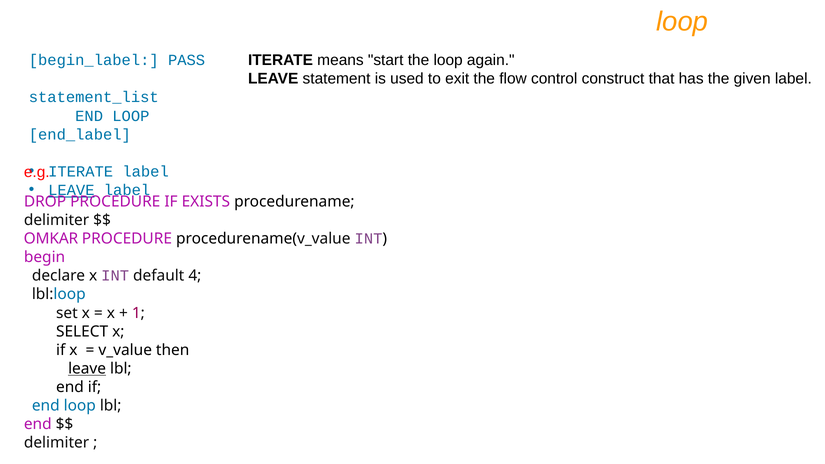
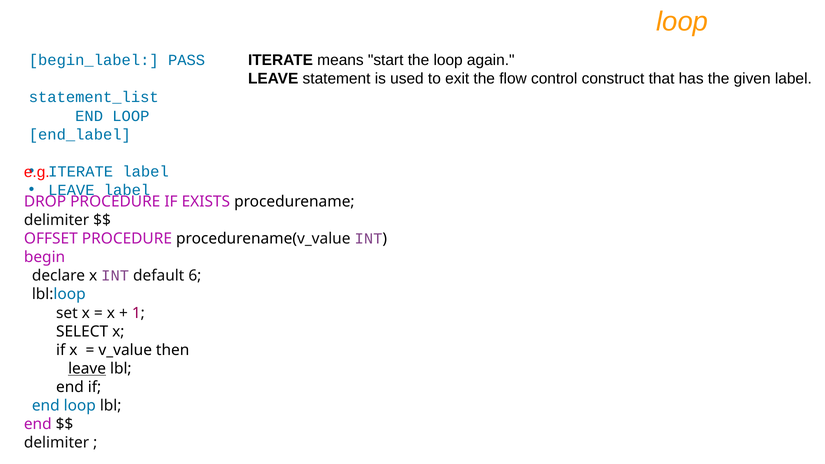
LEAVE underline: present -> none (71, 190)
OMKAR: OMKAR -> OFFSET (51, 239)
4: 4 -> 6 (195, 276)
